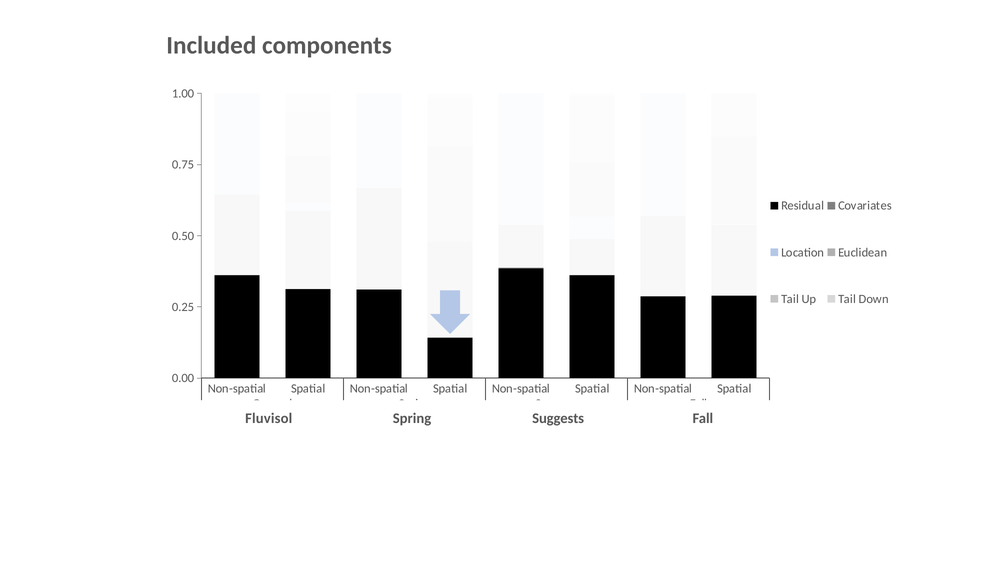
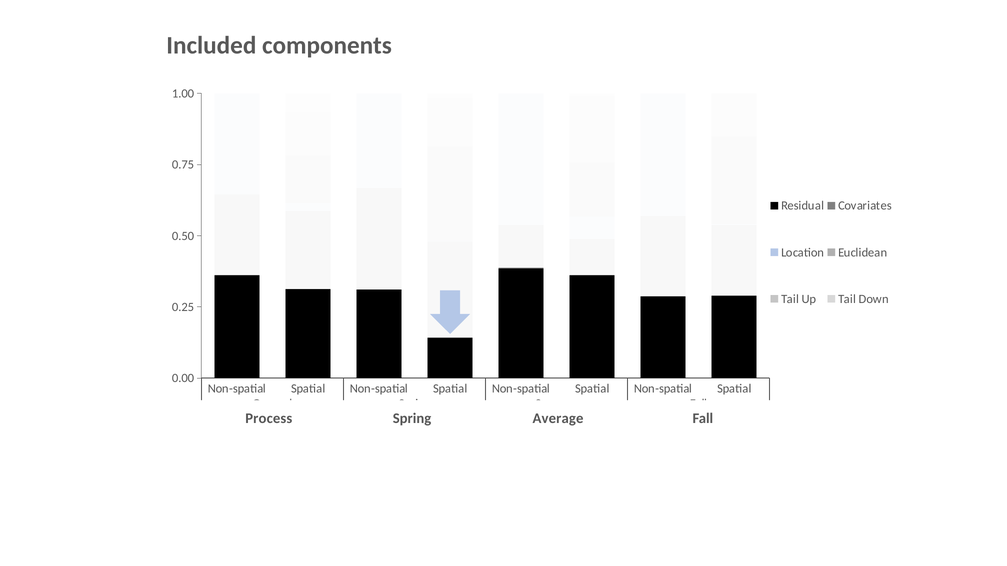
Fluvisol: Fluvisol -> Process (269, 419)
Suggests: Suggests -> Average (558, 419)
